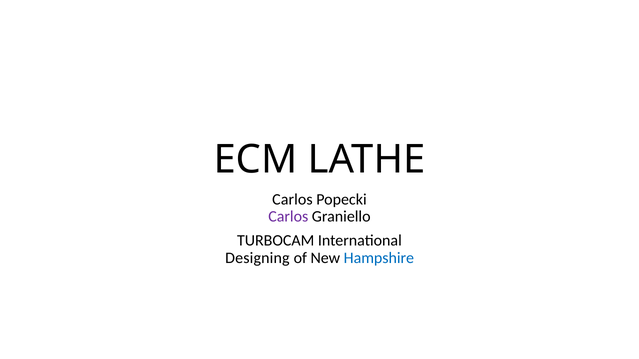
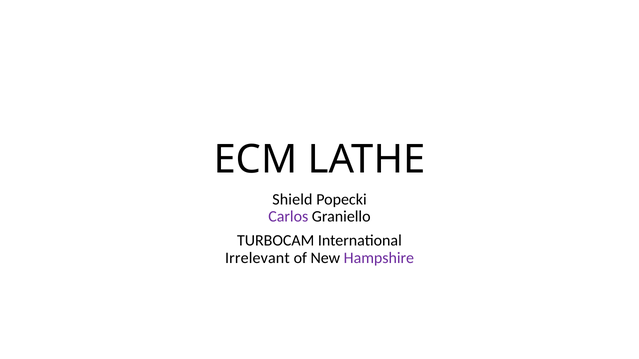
Carlos: Carlos -> Shield (292, 200)
Designing: Designing -> Irrelevant (257, 258)
Hampshire colour: blue -> purple (379, 258)
